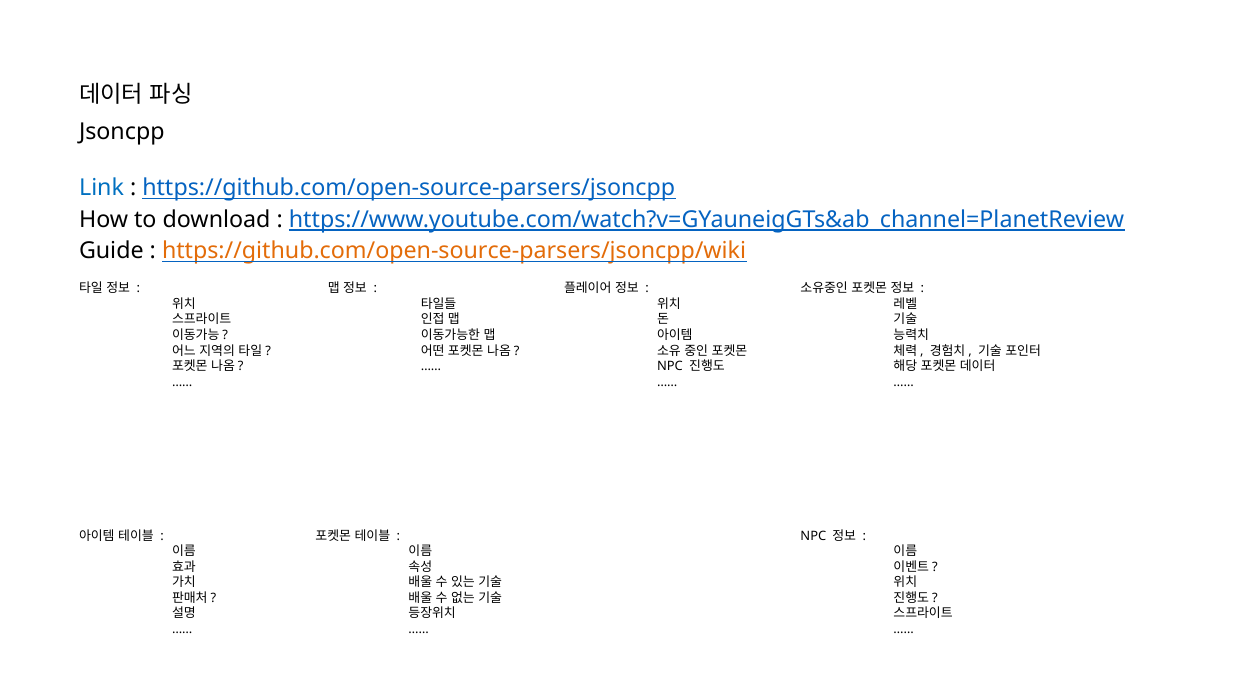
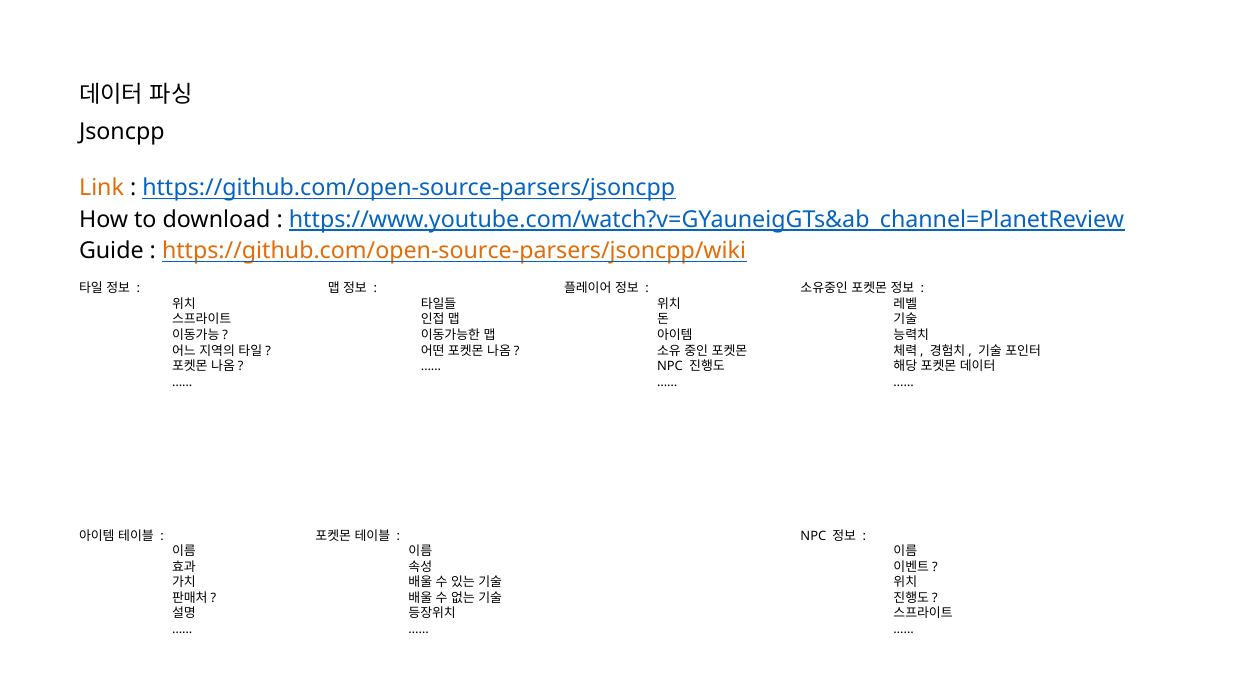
Link colour: blue -> orange (102, 188)
